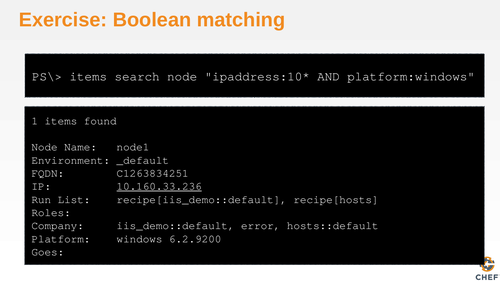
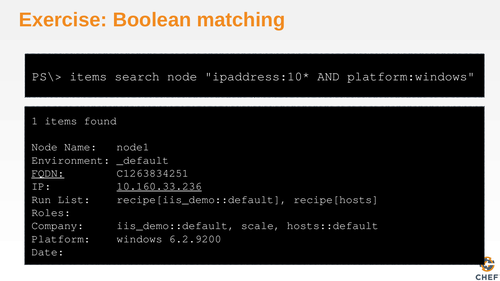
FQDN underline: none -> present (48, 173)
error: error -> scale (261, 226)
Goes: Goes -> Date (48, 252)
